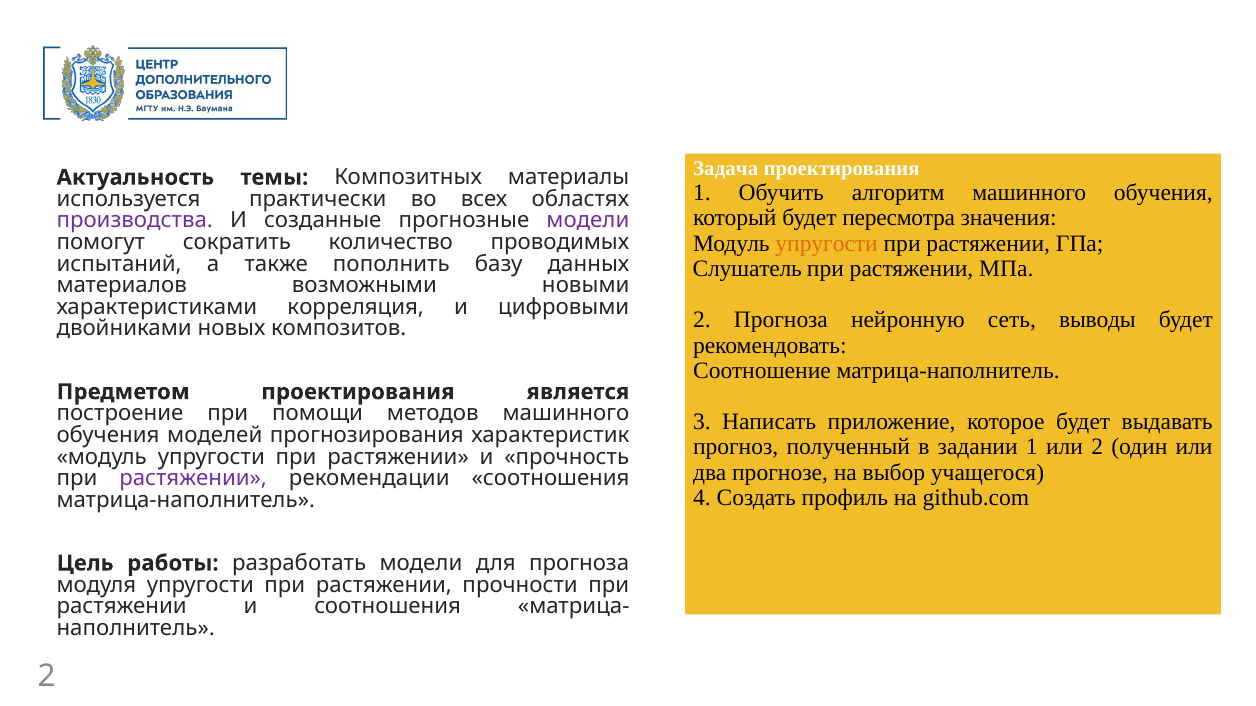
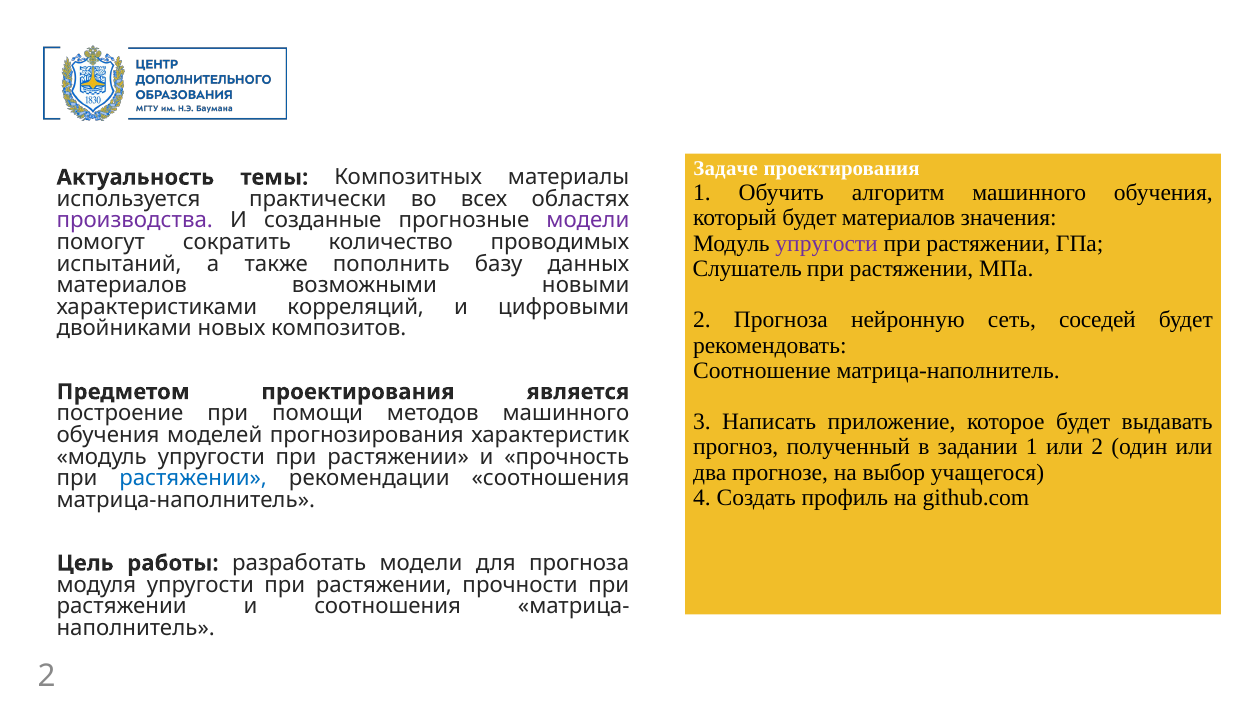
Задача: Задача -> Задаче (726, 169)
будет пересмотра: пересмотра -> материалов (899, 218)
упругости colour: orange -> purple (827, 244)
корреляция: корреляция -> корреляций (356, 307)
выводы: выводы -> соседей (1097, 320)
растяжении colour: purple -> blue (193, 479)
